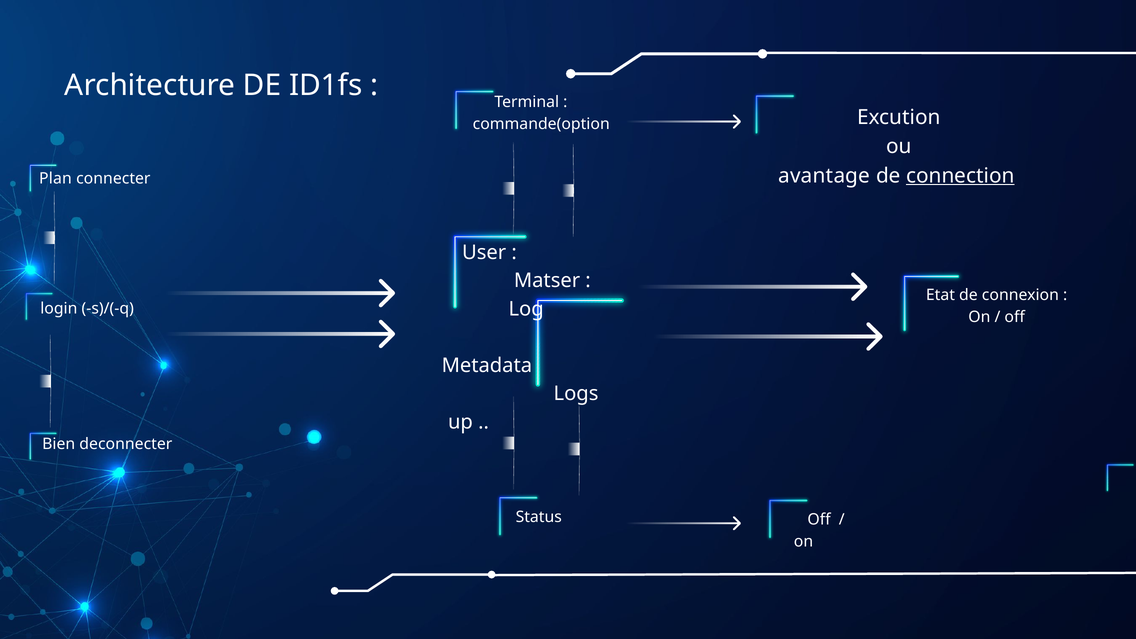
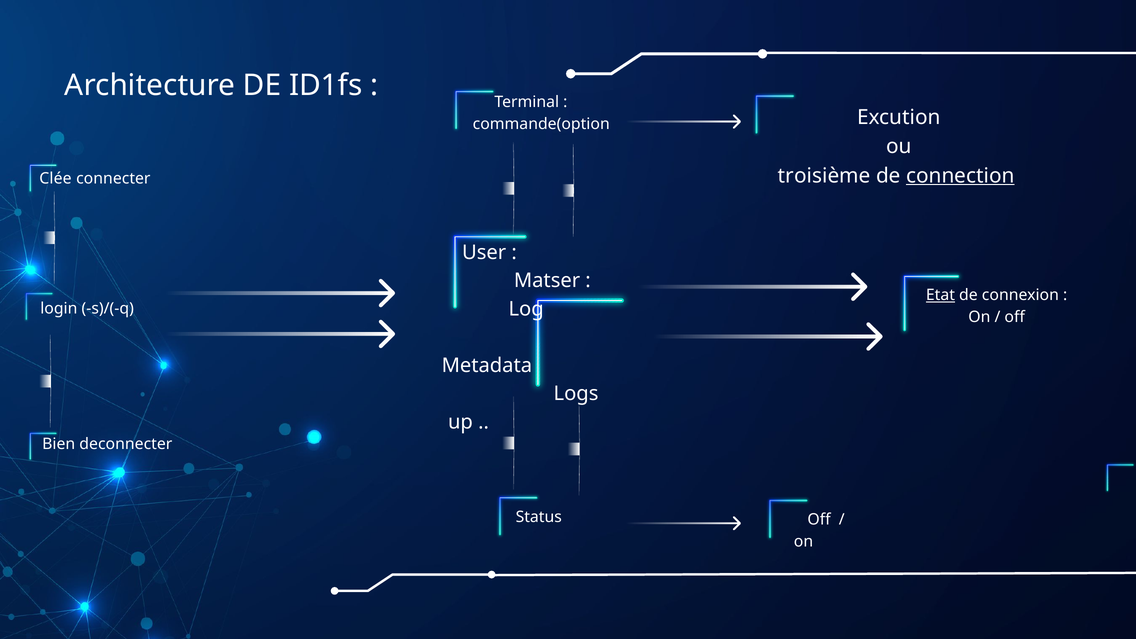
avantage: avantage -> troisième (824, 176)
Plan: Plan -> Clée (55, 179)
Etat underline: none -> present (940, 295)
